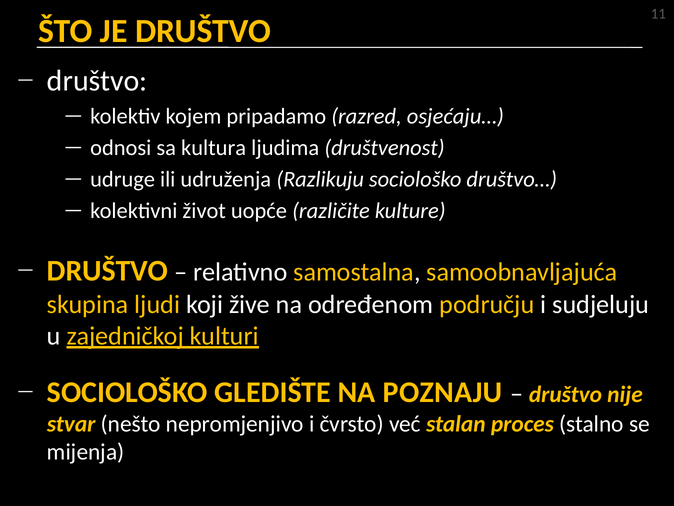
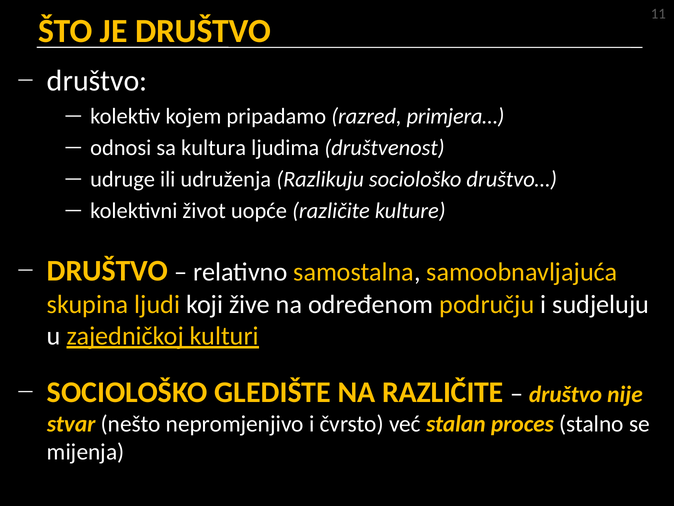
osjećaju…: osjećaju… -> primjera… (455, 116)
NA POZNAJU: POZNAJU -> RAZLIČITE (443, 392)
